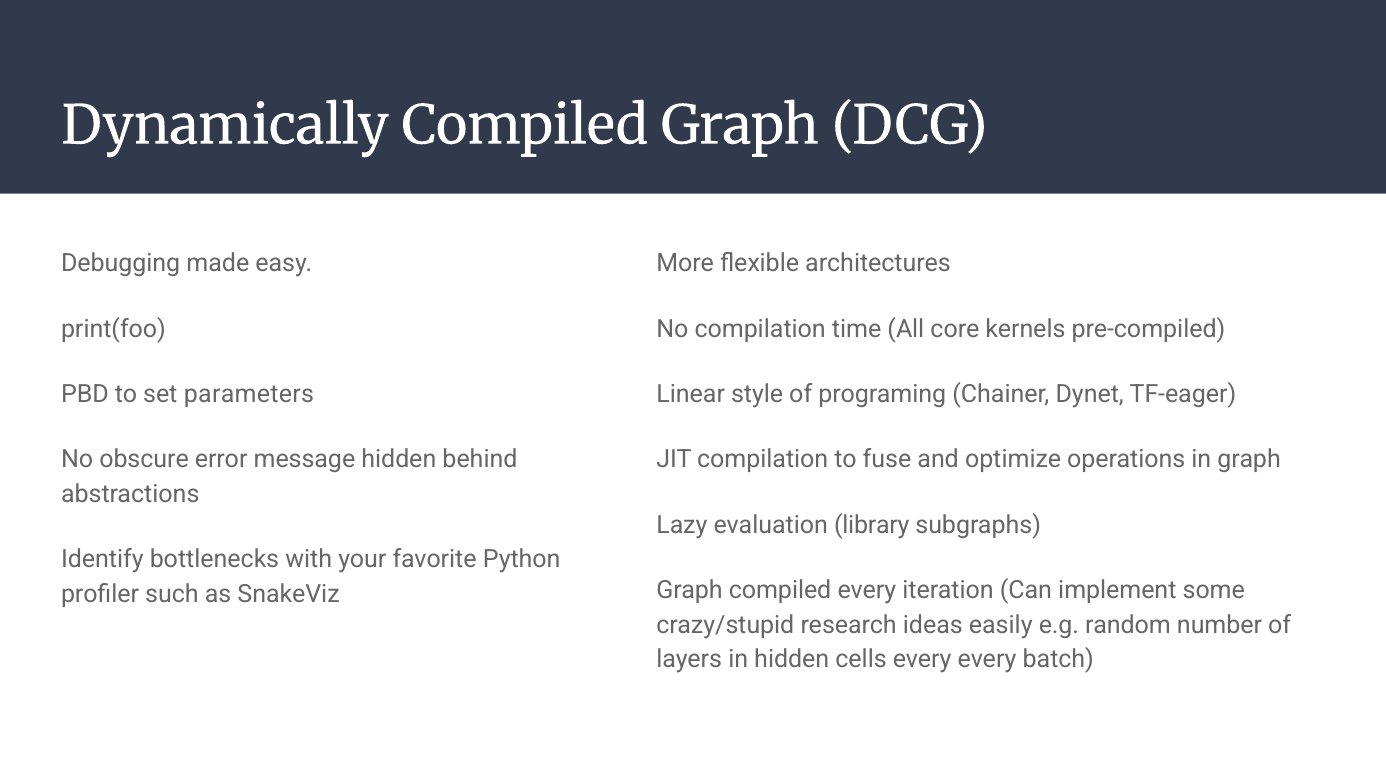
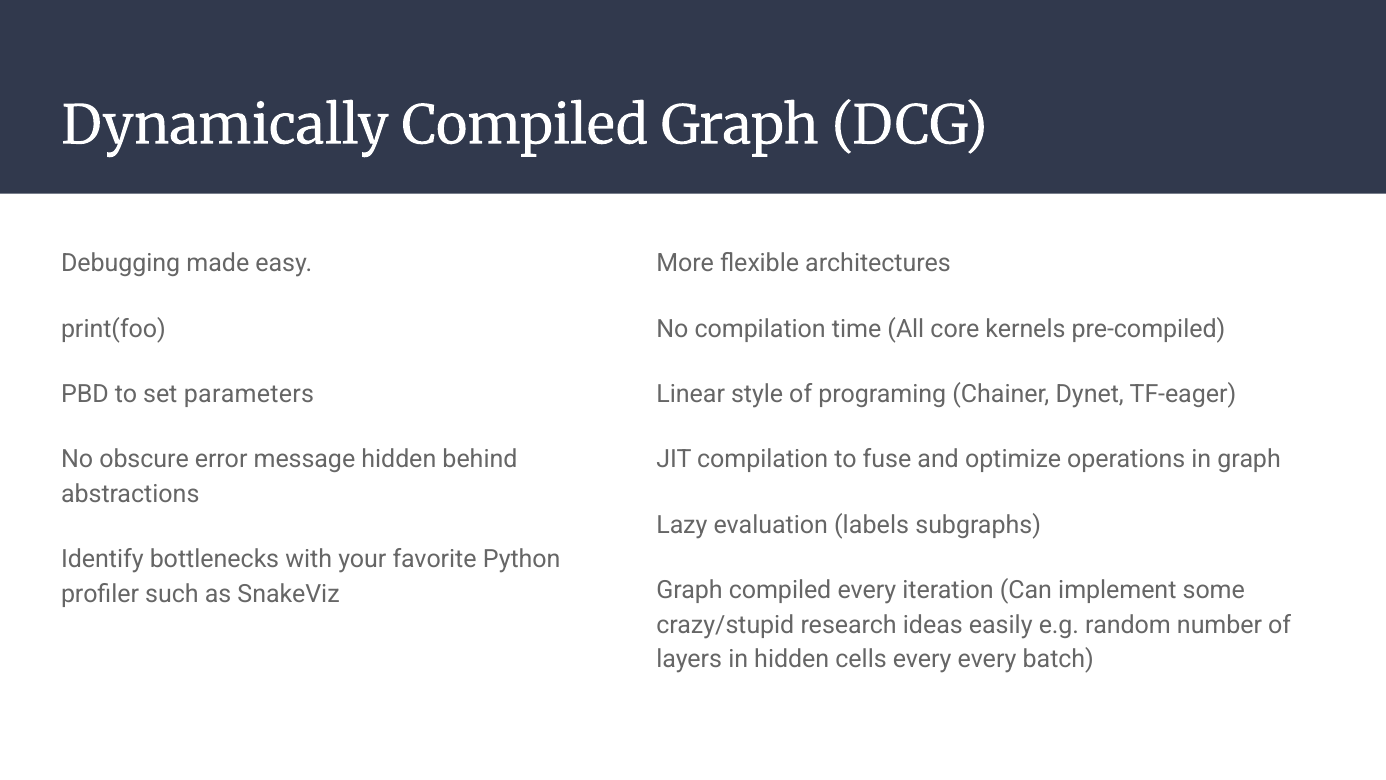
library: library -> labels (872, 525)
